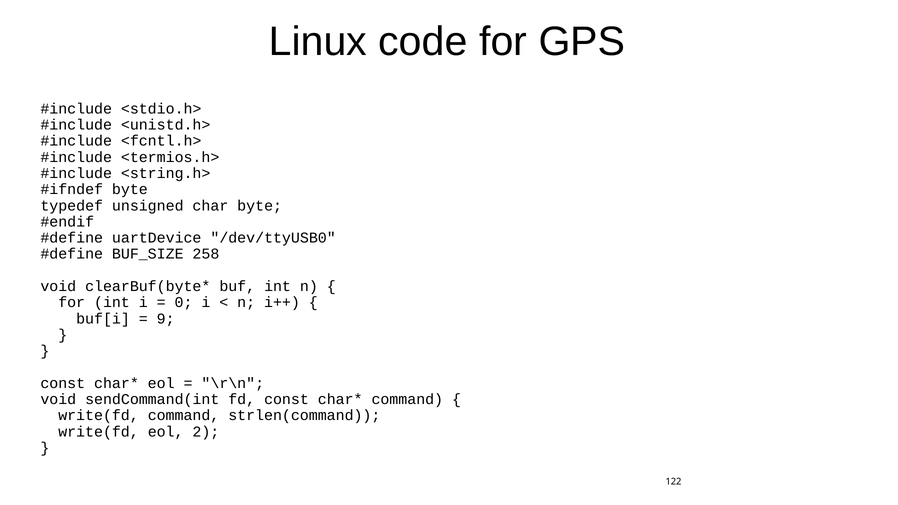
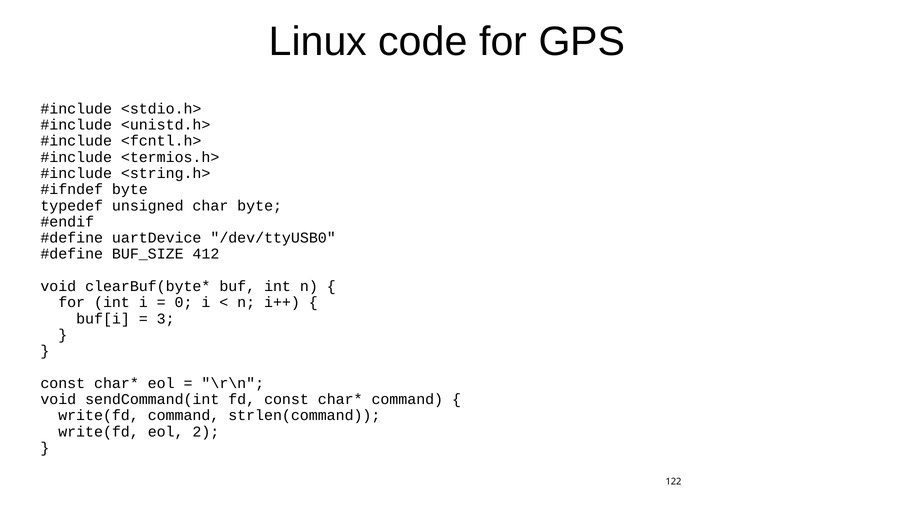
258: 258 -> 412 (206, 254)
9: 9 -> 3 (166, 319)
